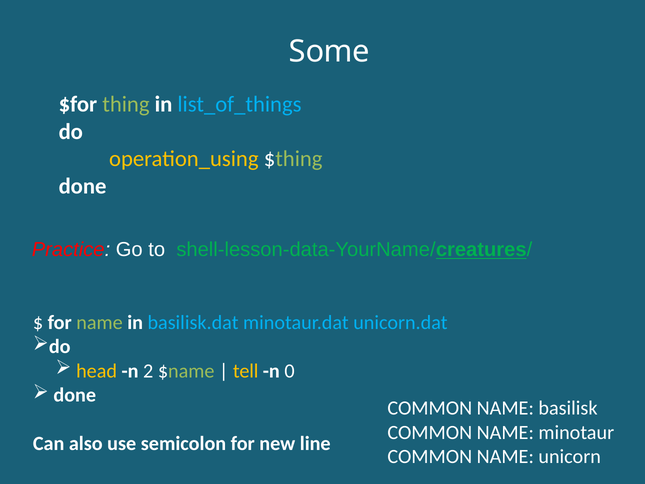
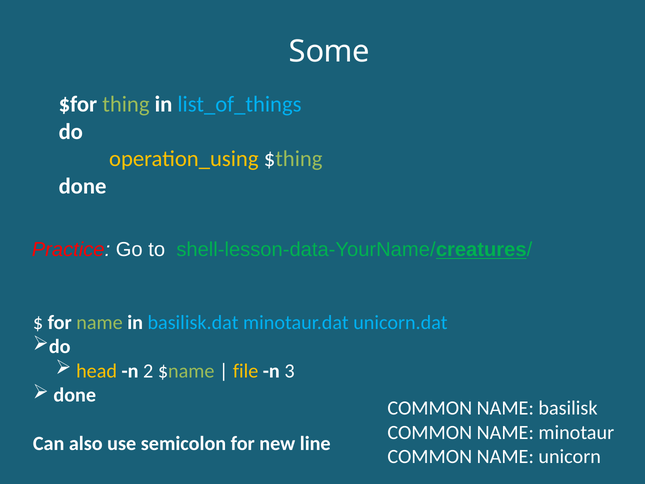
tell: tell -> file (246, 371)
0: 0 -> 3 (289, 371)
